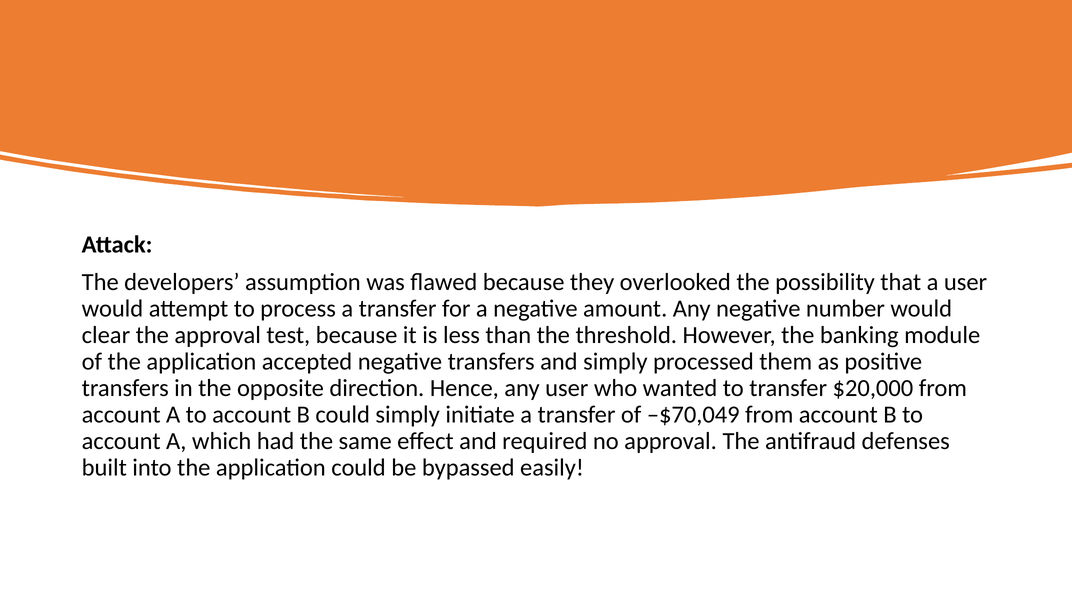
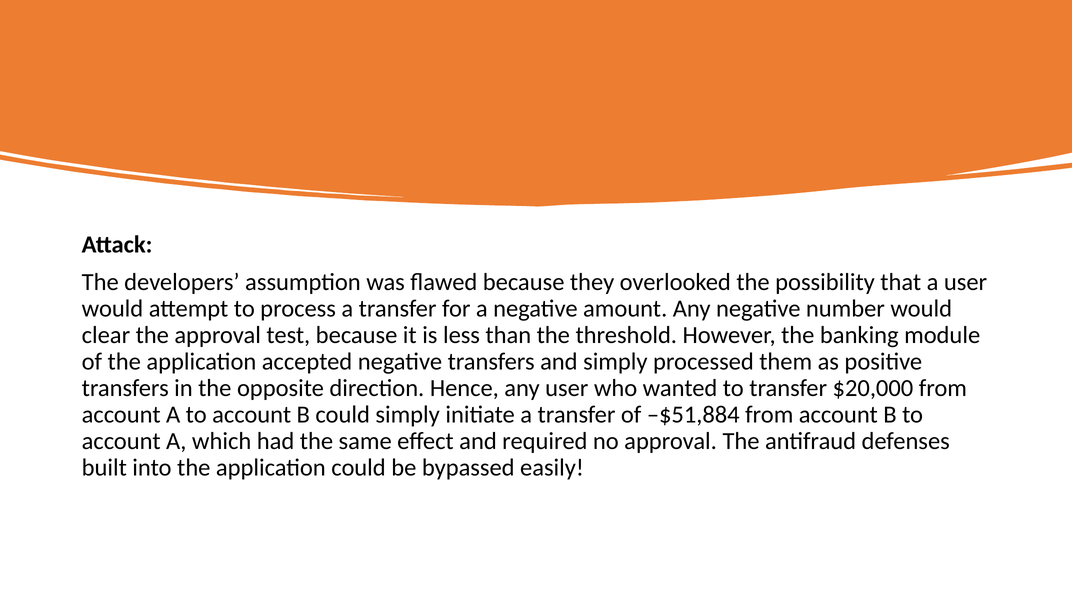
–$70,049: –$70,049 -> –$51,884 (693, 415)
